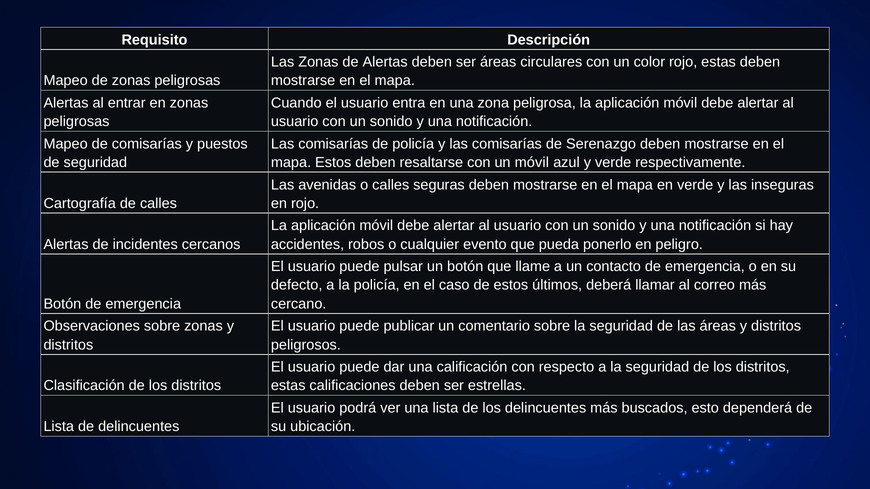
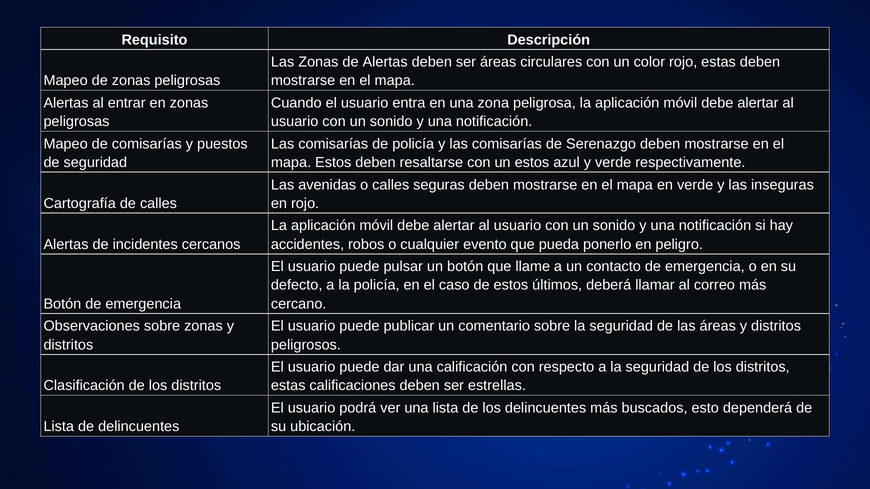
un móvil: móvil -> estos (532, 163)
